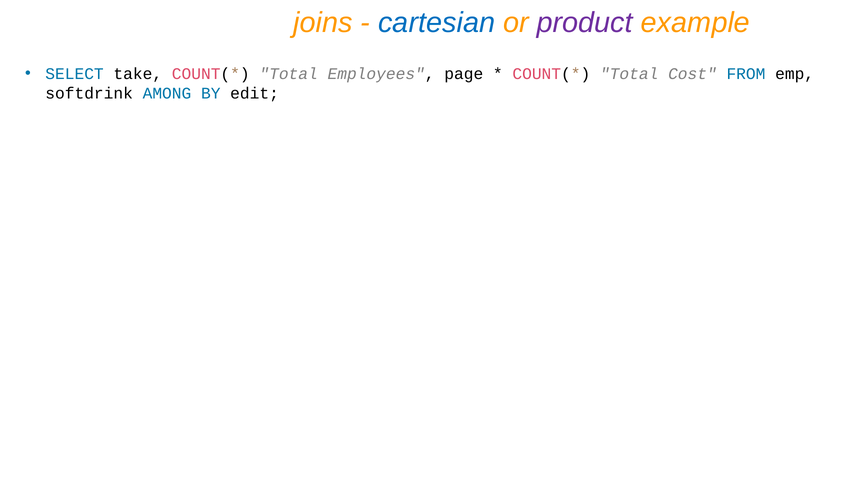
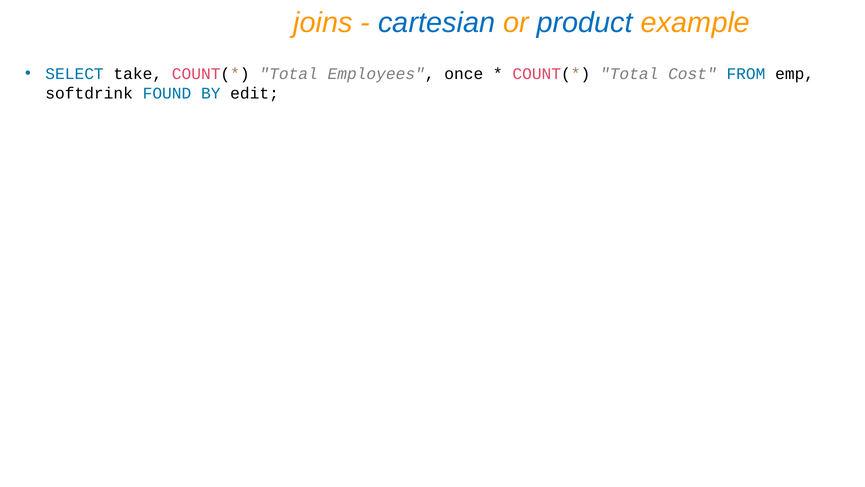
product colour: purple -> blue (585, 23)
page: page -> once (464, 74)
AMONG: AMONG -> FOUND (167, 93)
